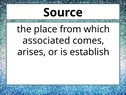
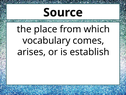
associated: associated -> vocabulary (46, 40)
